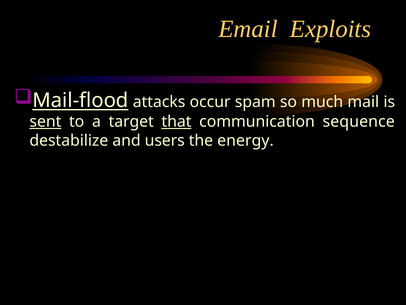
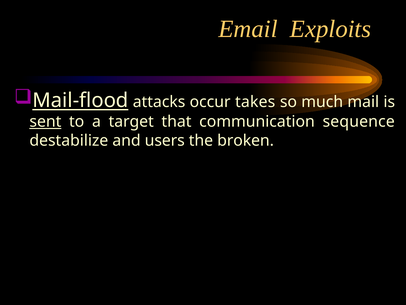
spam: spam -> takes (255, 102)
that underline: present -> none (176, 122)
energy: energy -> broken (246, 141)
